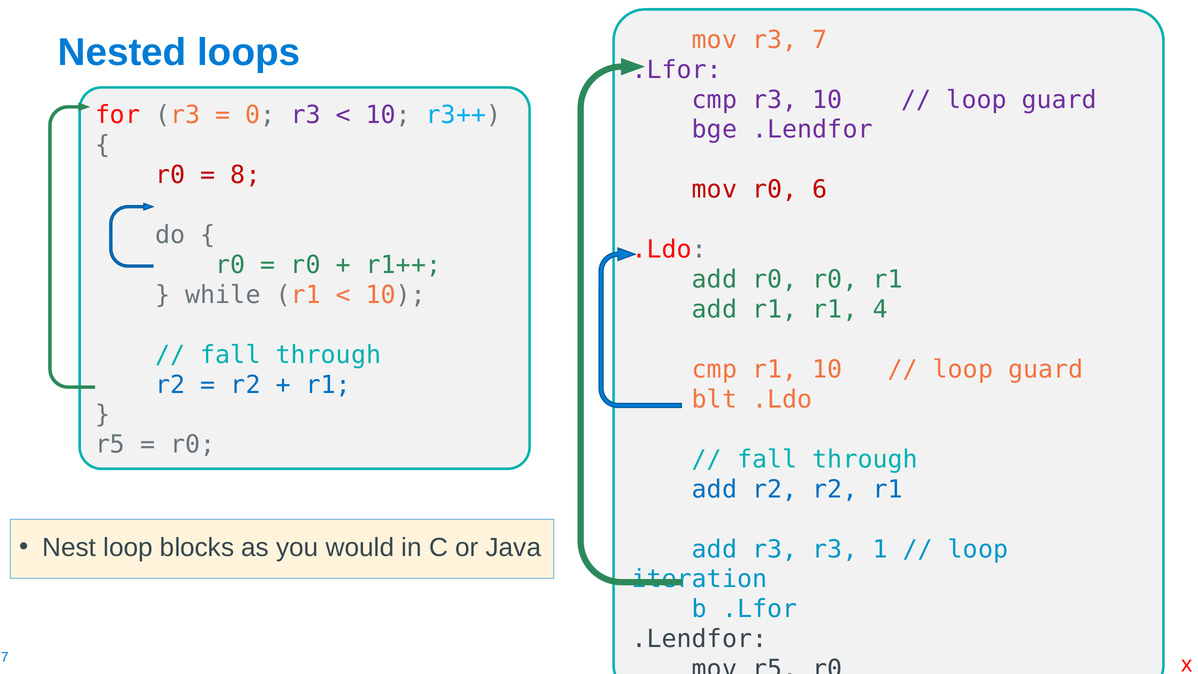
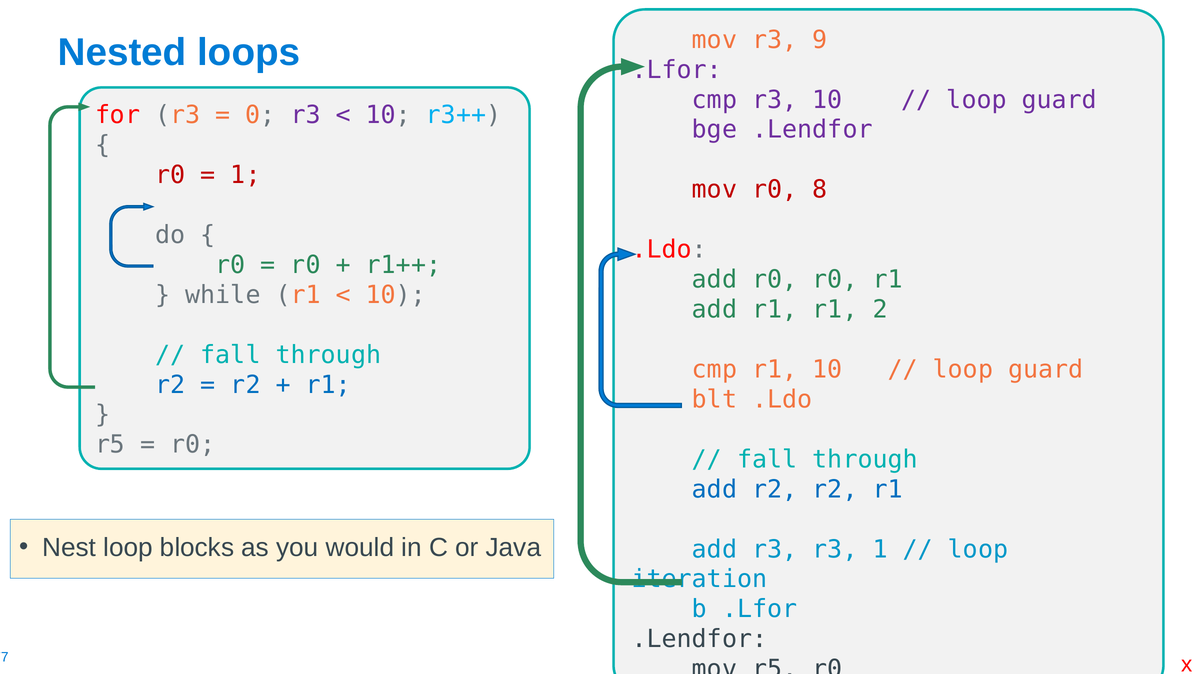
7: 7 -> 9 (820, 40)
8: 8 -> 1 (246, 175)
6: 6 -> 8 (820, 190)
4: 4 -> 2 (880, 309)
